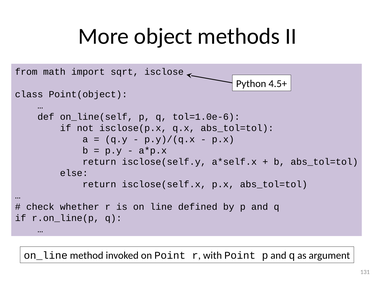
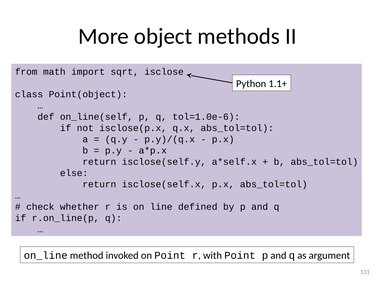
4.5+: 4.5+ -> 1.1+ (278, 84)
